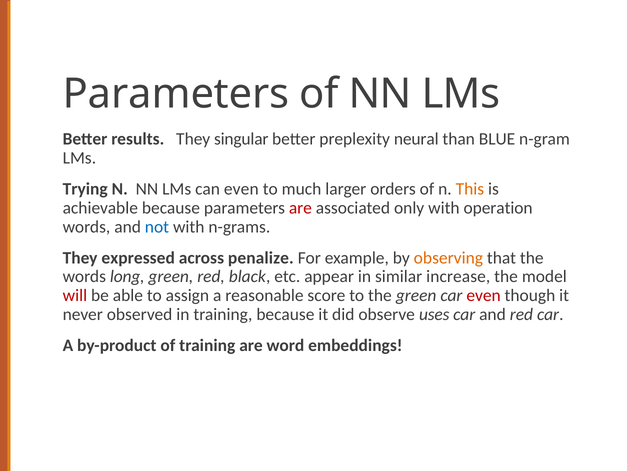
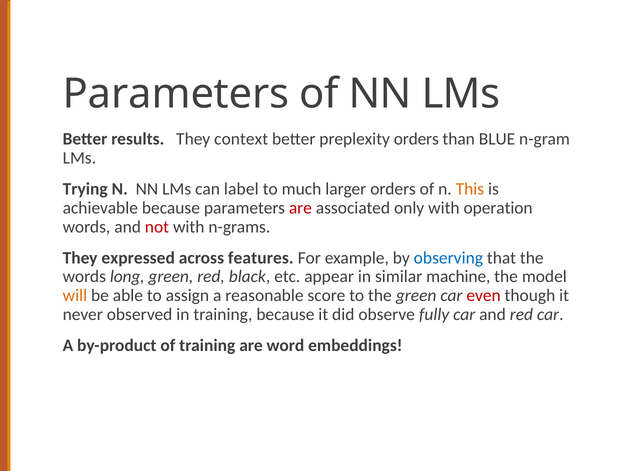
singular: singular -> context (241, 139)
preplexity neural: neural -> orders (416, 139)
can even: even -> label (241, 189)
not colour: blue -> red (157, 226)
penalize: penalize -> features (261, 257)
observing colour: orange -> blue (448, 257)
increase: increase -> machine (458, 276)
will colour: red -> orange (75, 295)
uses: uses -> fully (434, 314)
